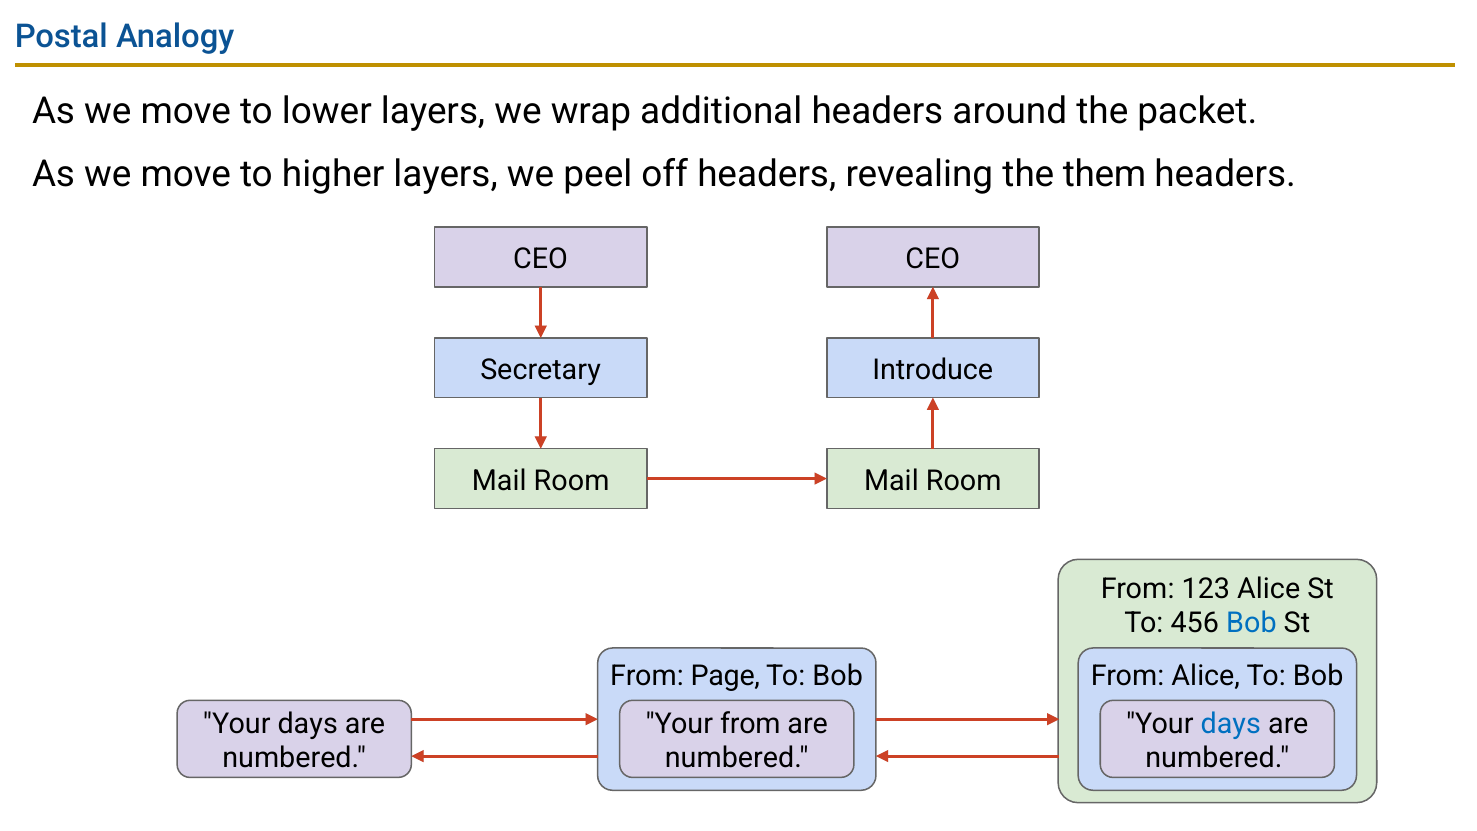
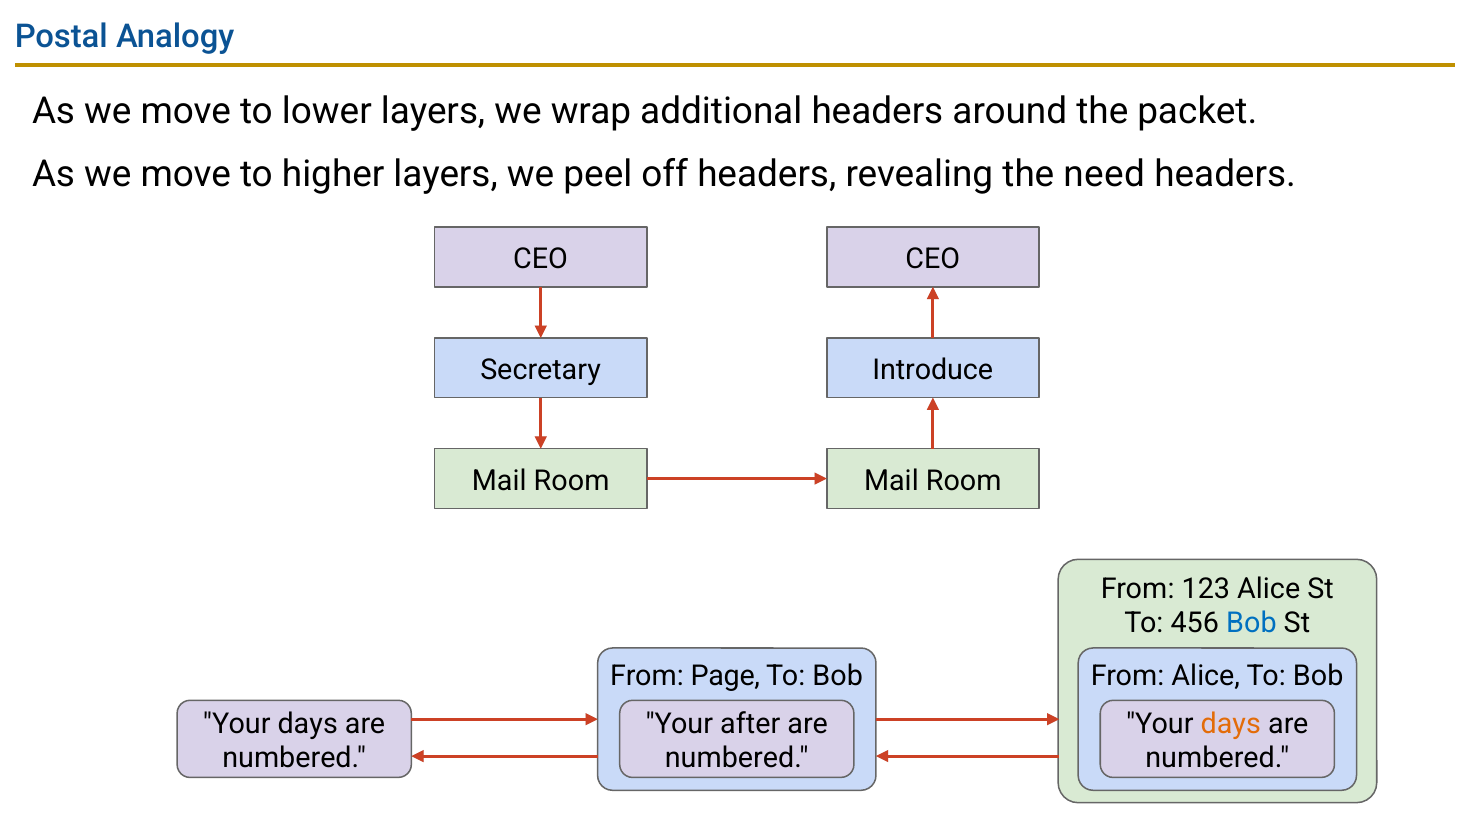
them: them -> need (1104, 174)
Your from: from -> after (750, 723)
days colour: blue -> orange (1231, 723)
